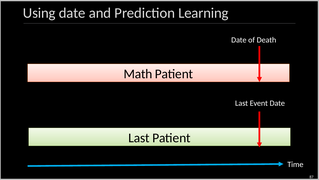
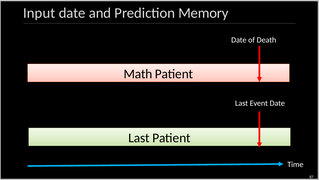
Using: Using -> Input (39, 13)
Learning: Learning -> Memory (203, 13)
